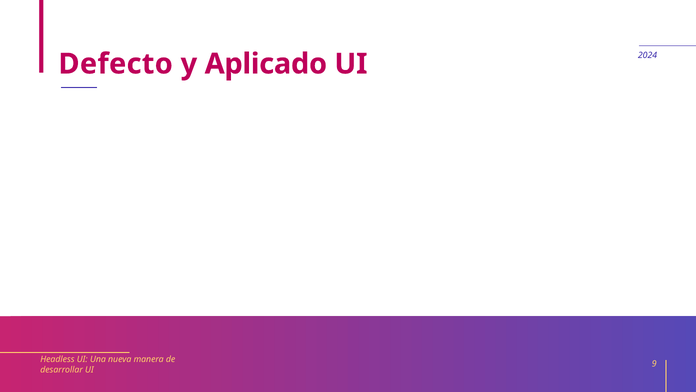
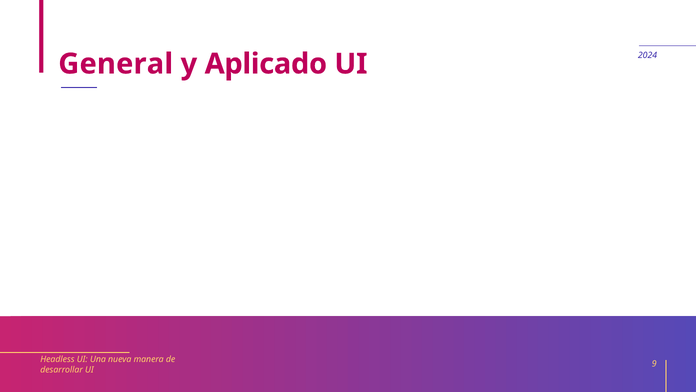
Defecto: Defecto -> General (116, 64)
